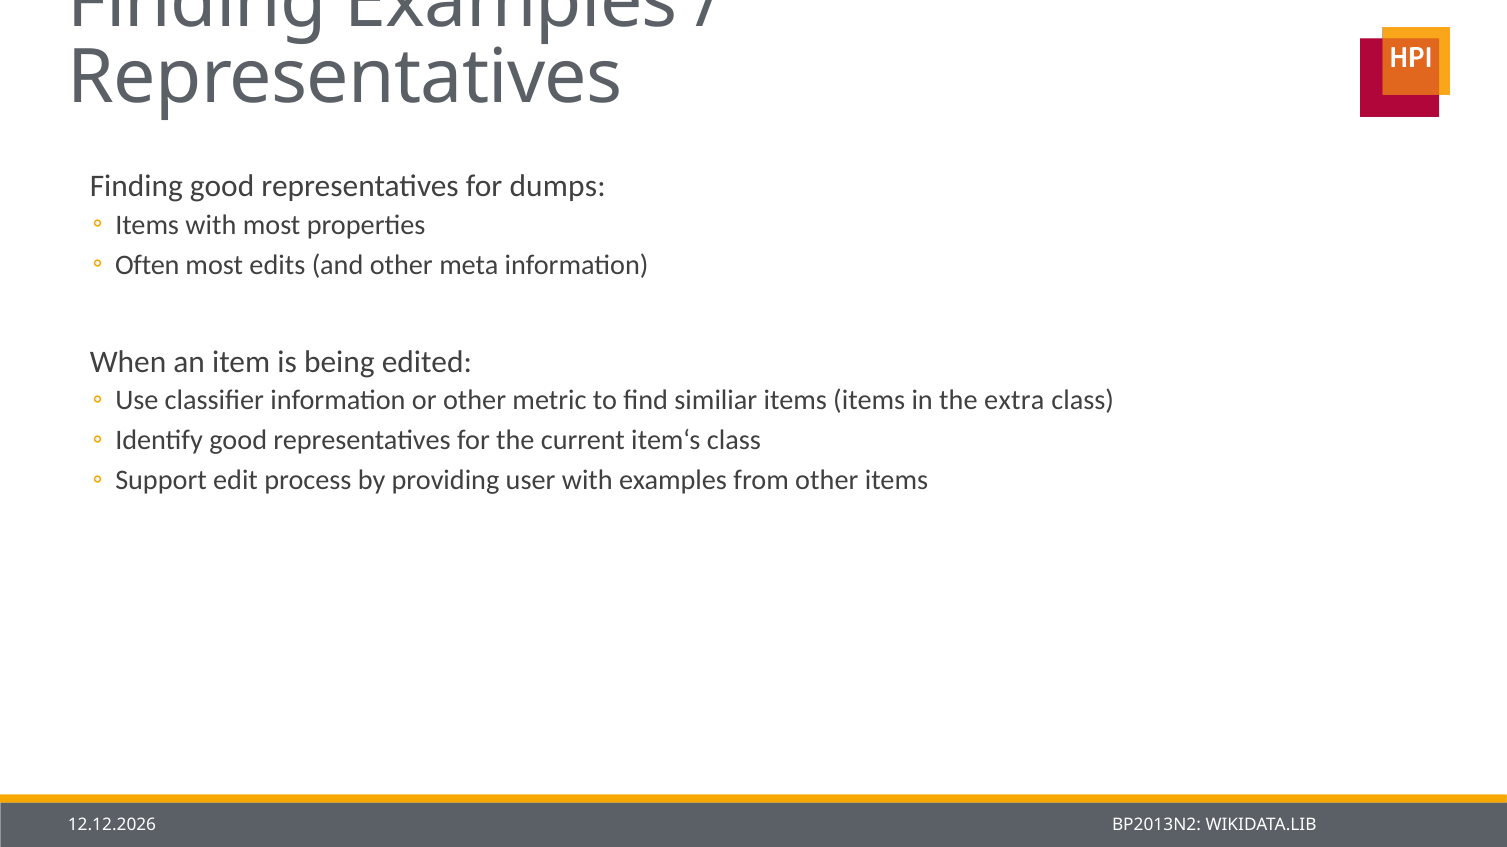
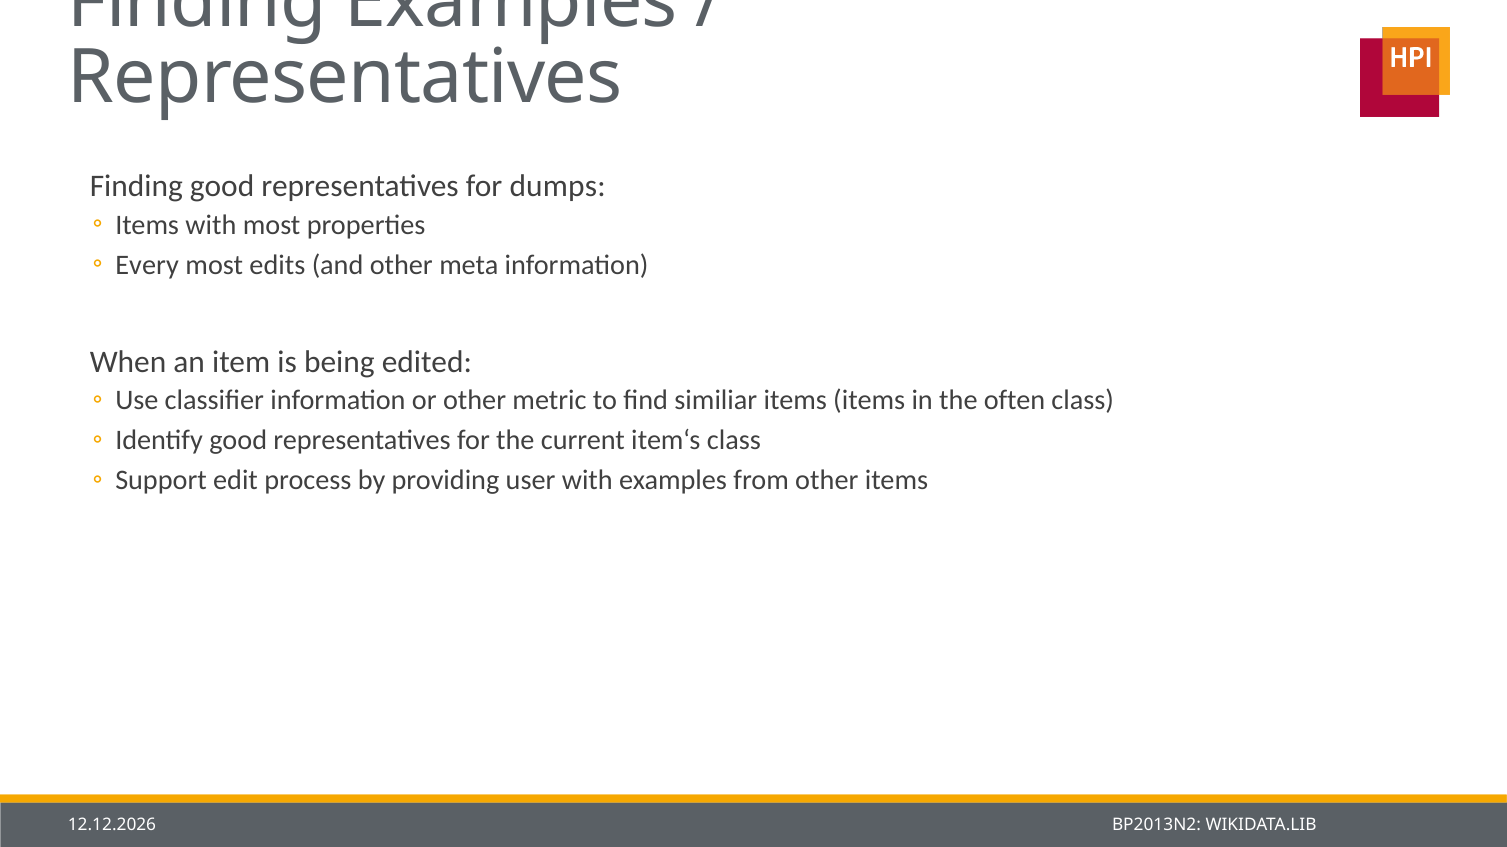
Often: Often -> Every (147, 265)
extra: extra -> often (1015, 401)
